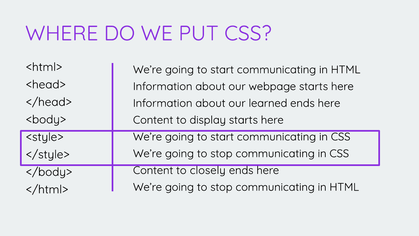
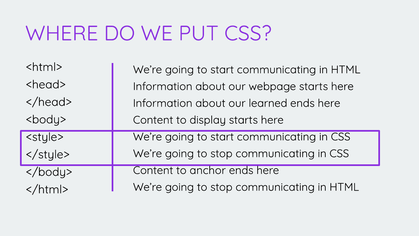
closely: closely -> anchor (208, 170)
